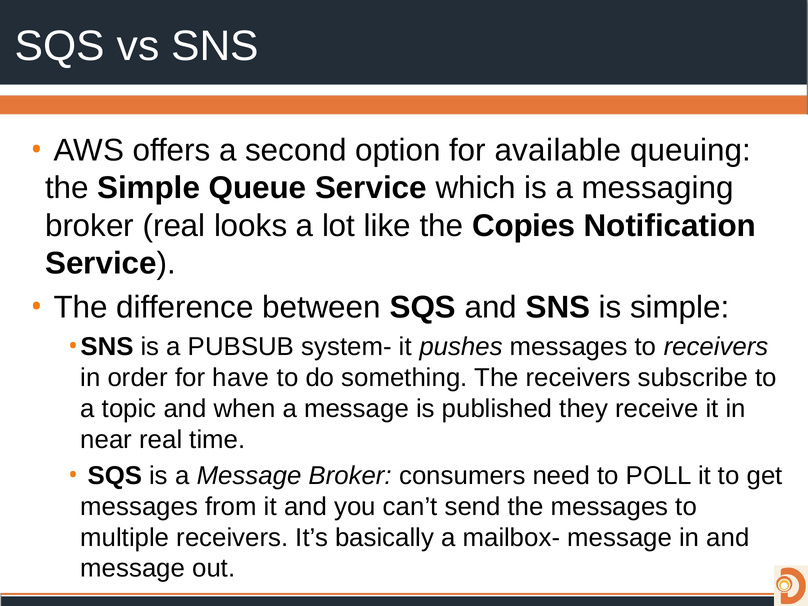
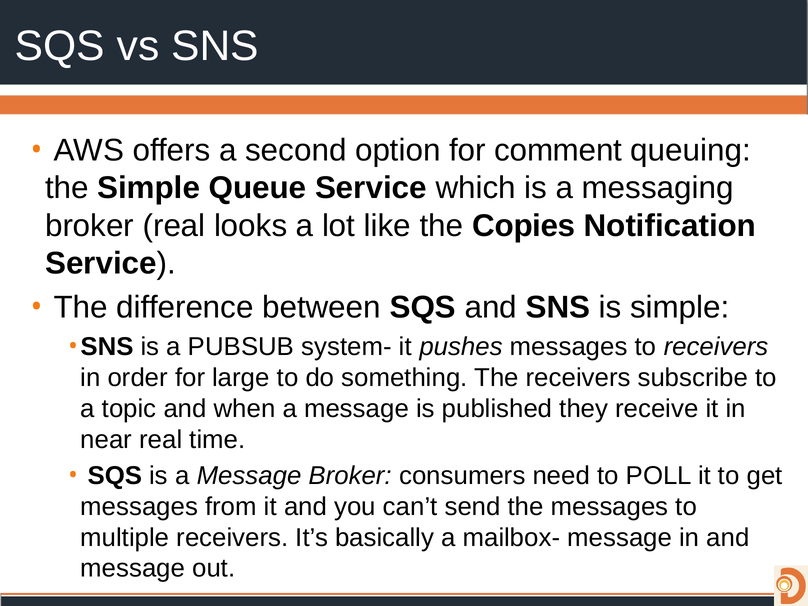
available: available -> comment (558, 150)
have: have -> large (241, 378)
